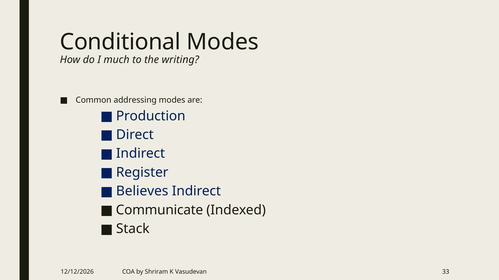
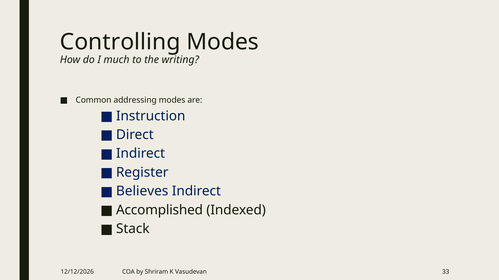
Conditional: Conditional -> Controlling (120, 42)
Production: Production -> Instruction (151, 116)
Communicate: Communicate -> Accomplished (159, 211)
